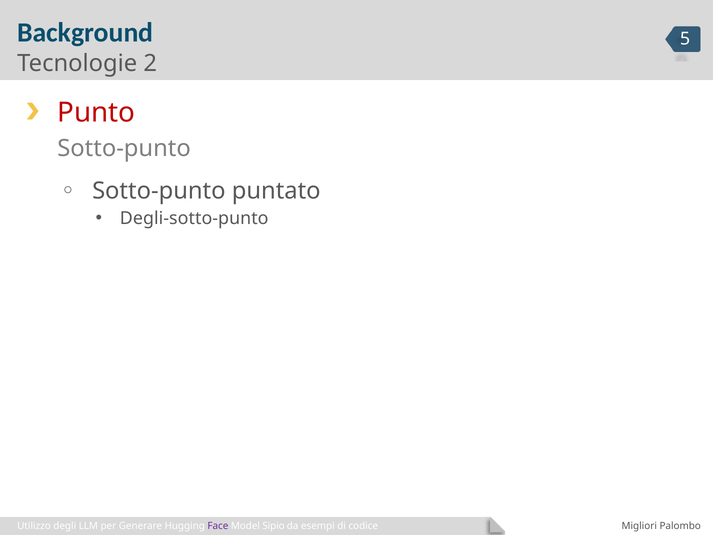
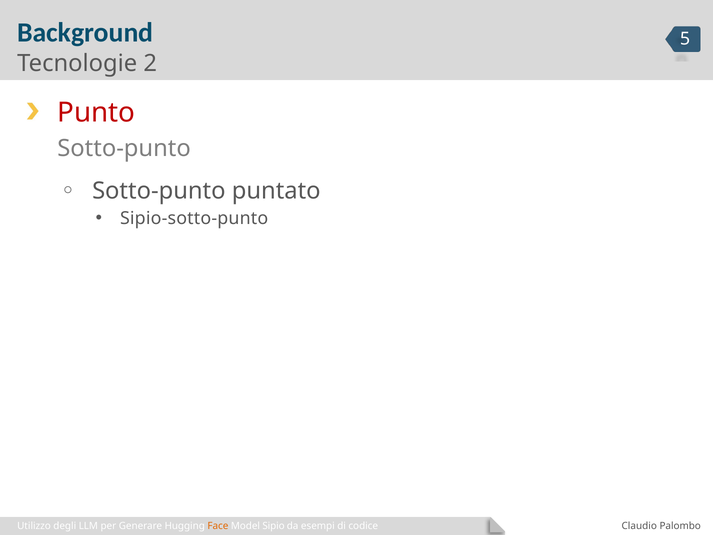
Degli-sotto-punto: Degli-sotto-punto -> Sipio-sotto-punto (194, 218)
Face colour: purple -> orange (218, 526)
Migliori: Migliori -> Claudio (639, 526)
